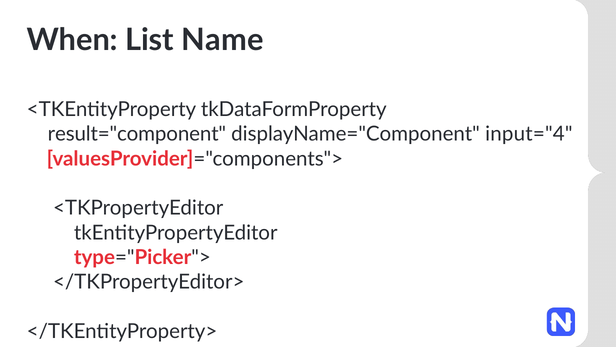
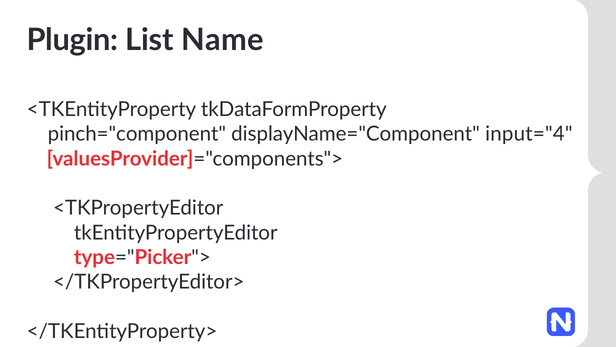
When: When -> Plugin (72, 40)
result="component: result="component -> pinch="component (137, 134)
